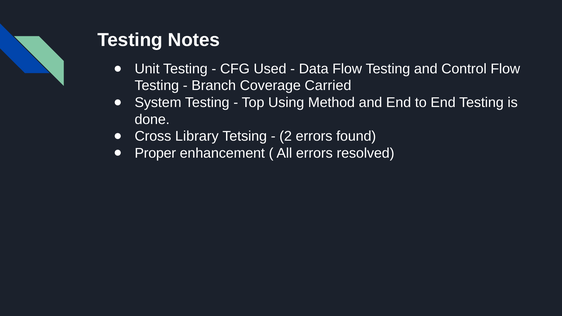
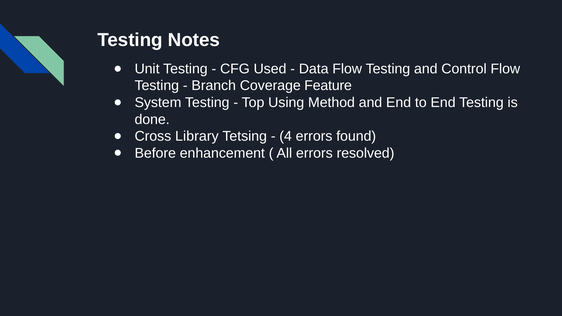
Carried: Carried -> Feature (328, 86)
2: 2 -> 4 (286, 136)
Proper: Proper -> Before (155, 153)
